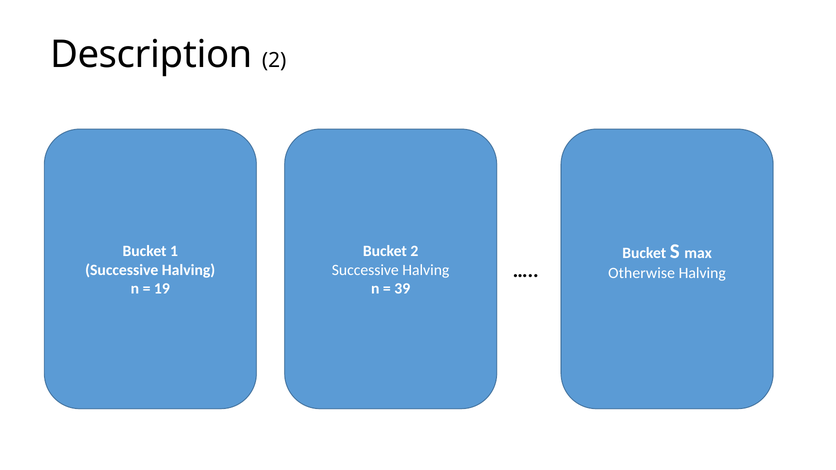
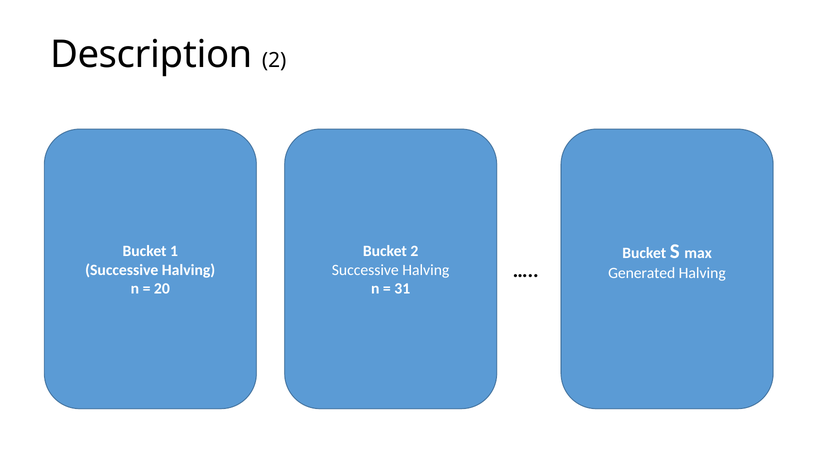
Otherwise: Otherwise -> Generated (642, 273)
19: 19 -> 20 (162, 289)
39: 39 -> 31 (402, 289)
